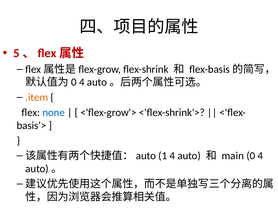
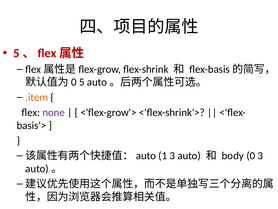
4: 4 -> 5 (82, 82)
none colour: blue -> purple (54, 112)
1 4: 4 -> 3 (172, 155)
main: main -> body (233, 155)
0 4: 4 -> 3 (260, 155)
